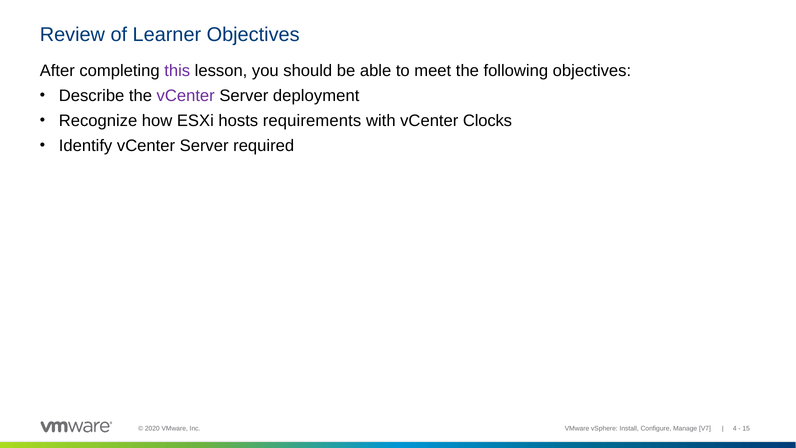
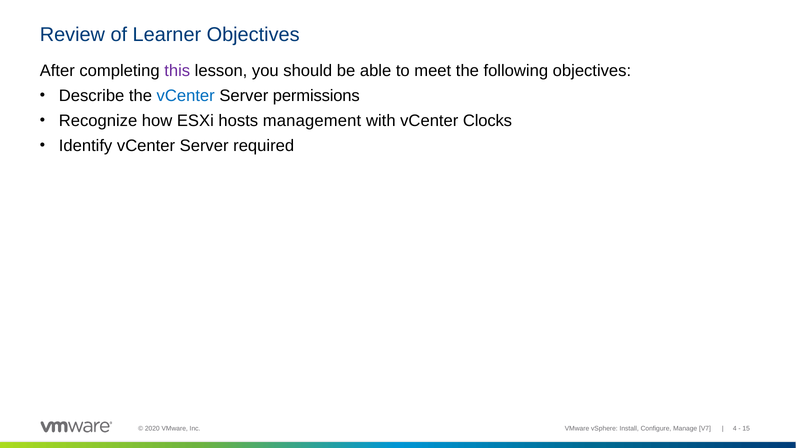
vCenter colour: purple -> blue (186, 96)
deployment: deployment -> permissions (316, 96)
requirements: requirements -> management (312, 121)
